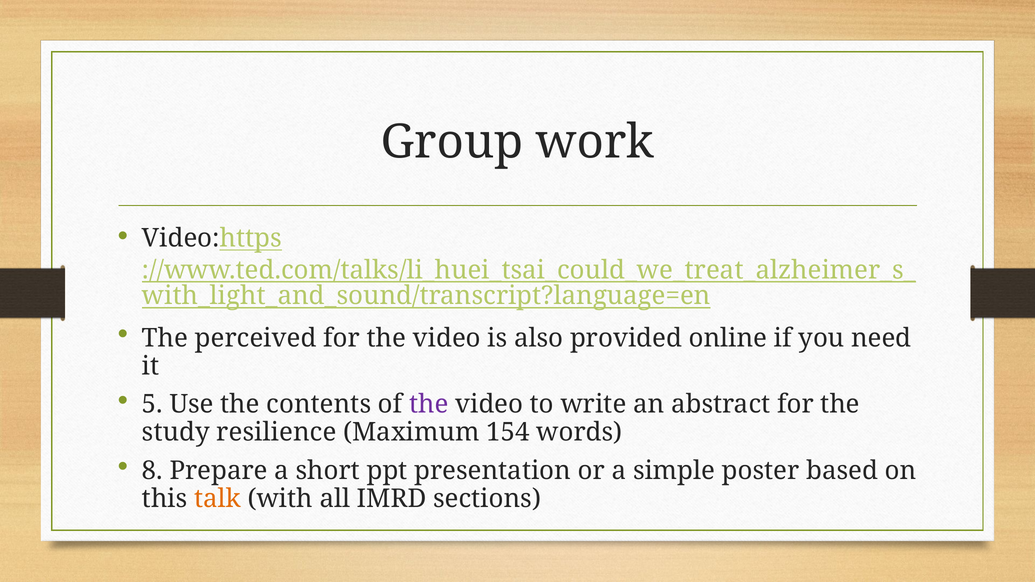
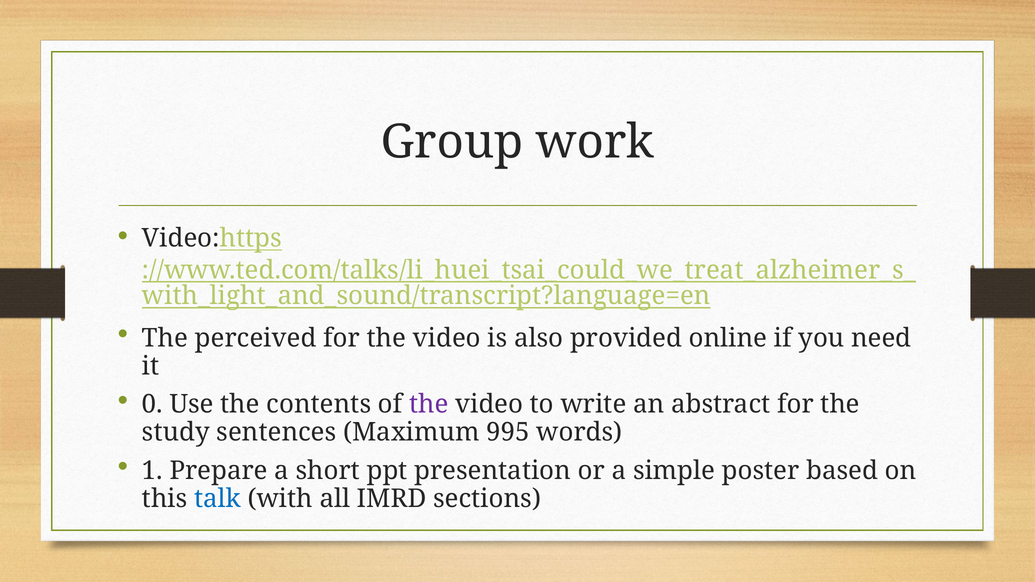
5: 5 -> 0 (152, 405)
resilience: resilience -> sentences (276, 432)
154: 154 -> 995 (508, 432)
8: 8 -> 1 (152, 471)
talk colour: orange -> blue (218, 499)
